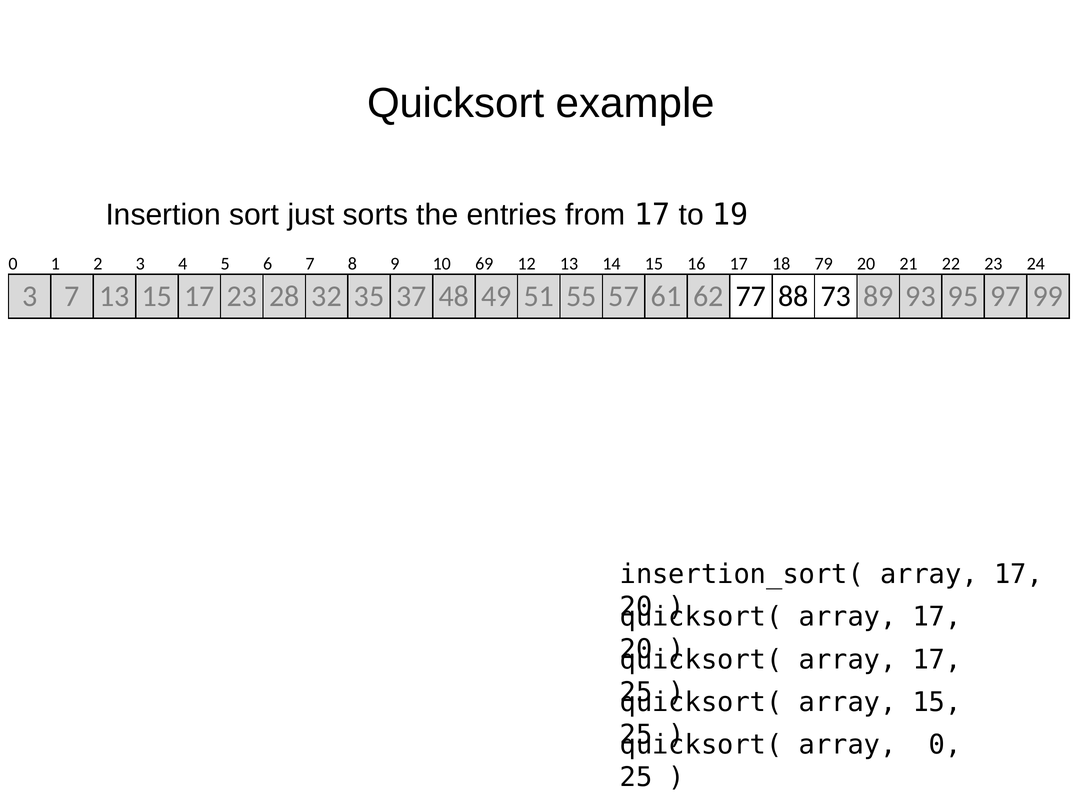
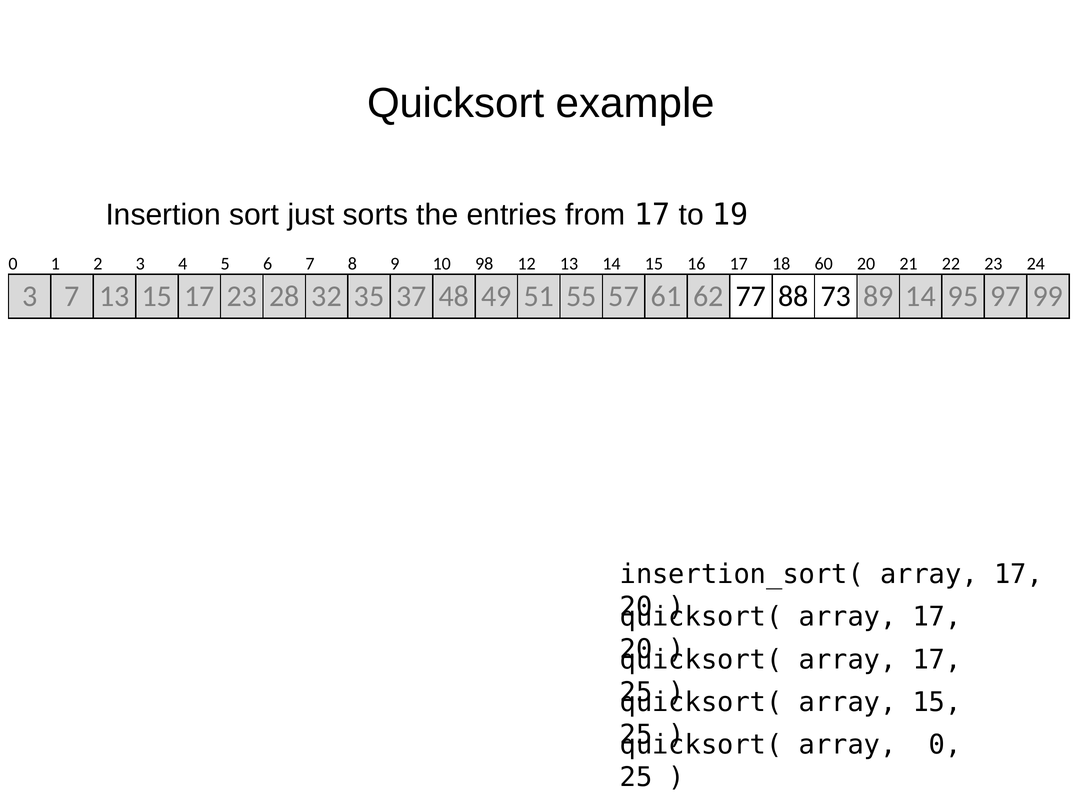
69: 69 -> 98 (484, 264)
79: 79 -> 60 (824, 264)
89 93: 93 -> 14 (921, 296)
